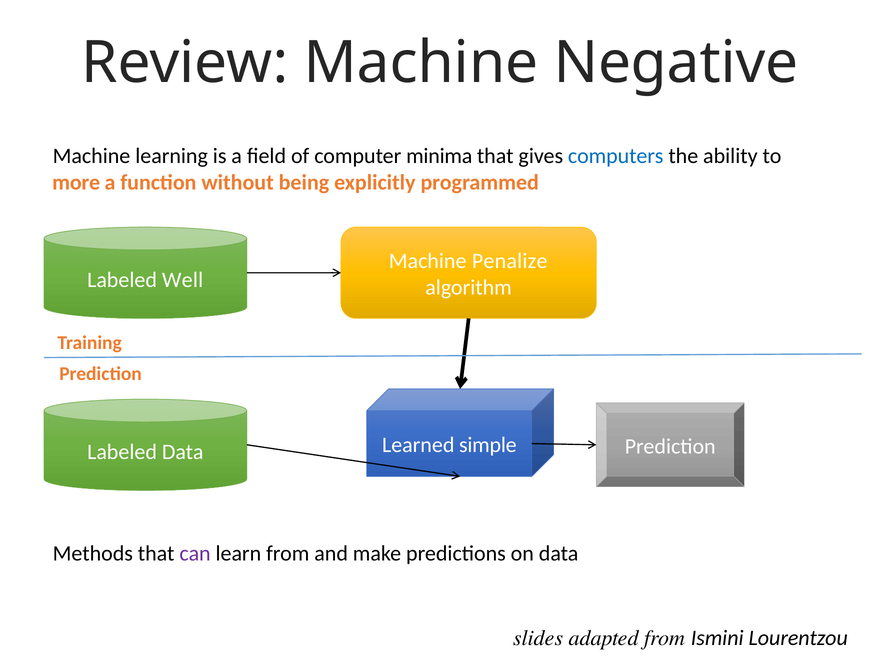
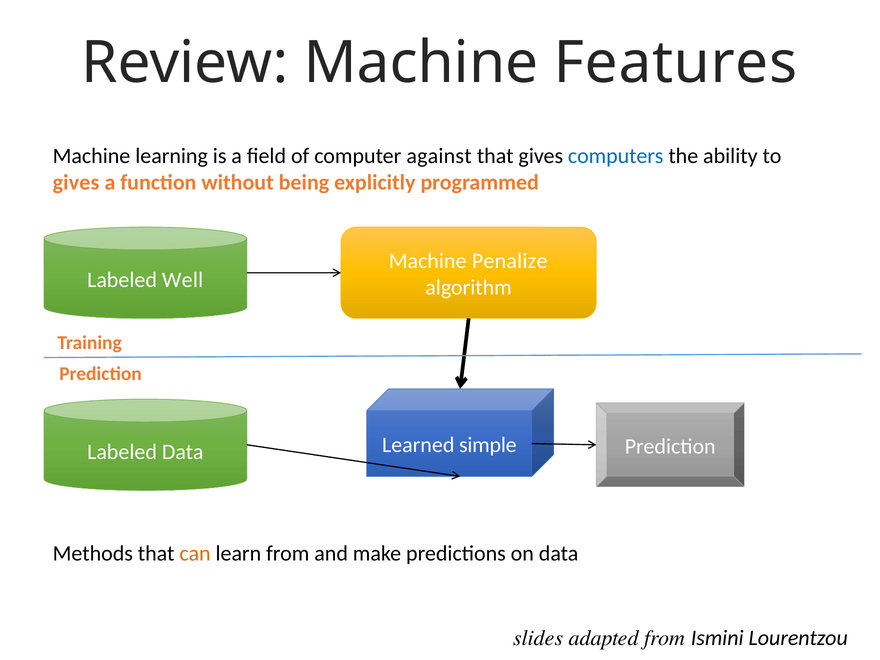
Negative: Negative -> Features (676, 63)
minima: minima -> against (439, 156)
more: more -> gives (76, 183)
can colour: purple -> orange (195, 553)
